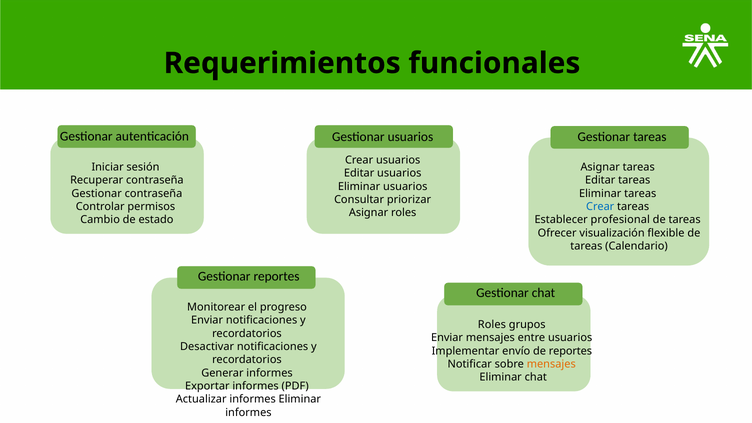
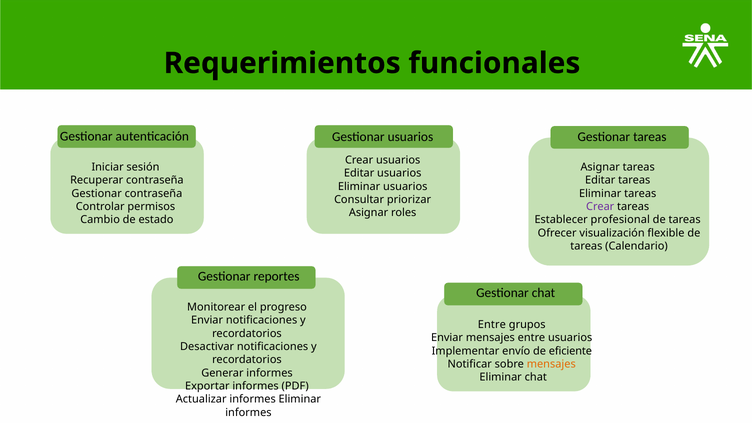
Crear colour: blue -> purple (600, 207)
Roles: Roles -> Entre (492, 325)
de reportes: reportes -> eficiente (570, 351)
